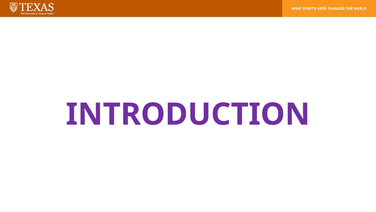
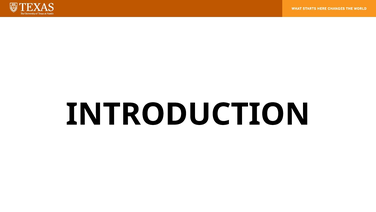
INTRODUCTION colour: purple -> black (188, 114)
